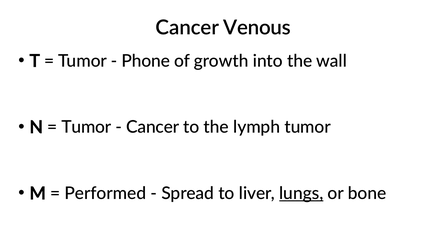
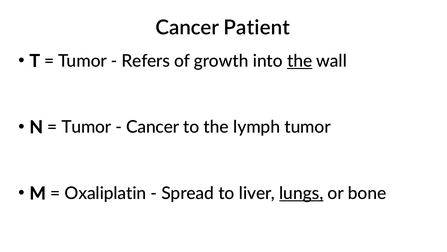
Venous: Venous -> Patient (257, 28)
Phone: Phone -> Refers (146, 61)
the underline: none -> present (300, 61)
Performed: Performed -> Oxaliplatin (105, 193)
